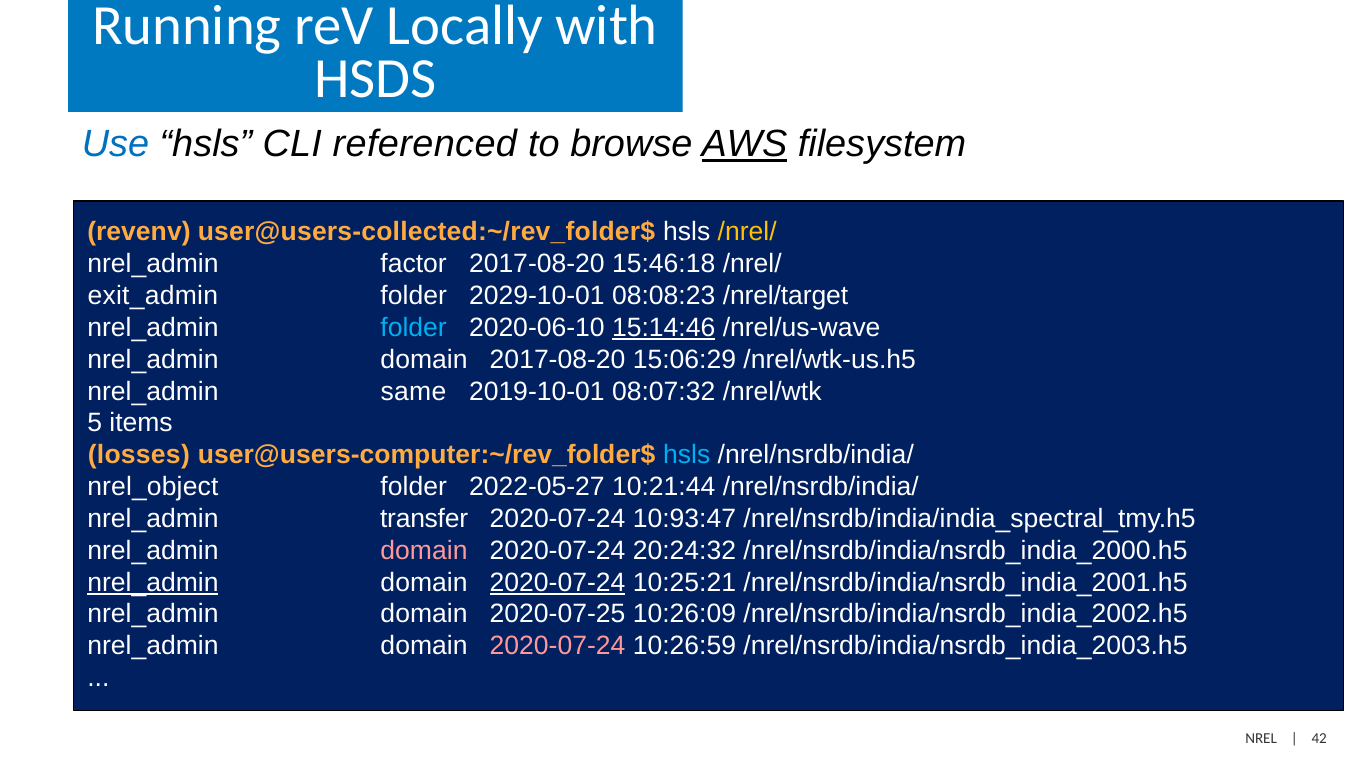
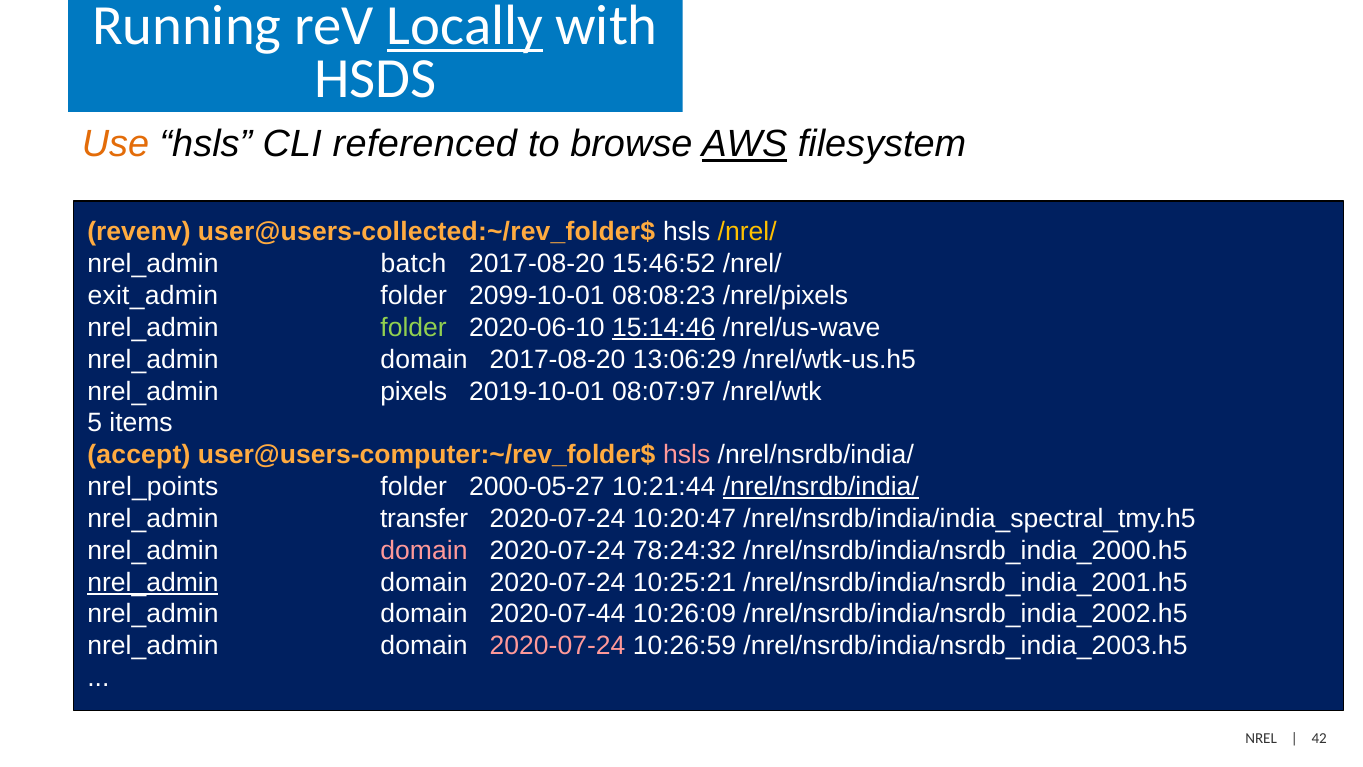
Locally underline: none -> present (465, 26)
Use colour: blue -> orange (115, 144)
factor: factor -> batch (414, 264)
15:46:18: 15:46:18 -> 15:46:52 (664, 264)
2029-10-01: 2029-10-01 -> 2099-10-01 (537, 296)
/nrel/target: /nrel/target -> /nrel/pixels (785, 296)
folder colour: light blue -> light green (414, 328)
15:06:29: 15:06:29 -> 13:06:29 (684, 359)
same: same -> pixels (414, 391)
08:07:32: 08:07:32 -> 08:07:97 (664, 391)
losses: losses -> accept (139, 455)
hsls colour: light blue -> pink (687, 455)
nrel_object: nrel_object -> nrel_points (153, 487)
2022-05-27: 2022-05-27 -> 2000-05-27 (537, 487)
/nrel/nsrdb/india/ underline: none -> present (821, 487)
10:93:47: 10:93:47 -> 10:20:47 (684, 519)
20:24:32: 20:24:32 -> 78:24:32 (684, 550)
2020-07-24 underline: present -> none (558, 582)
2020-07-25: 2020-07-25 -> 2020-07-44 (558, 614)
